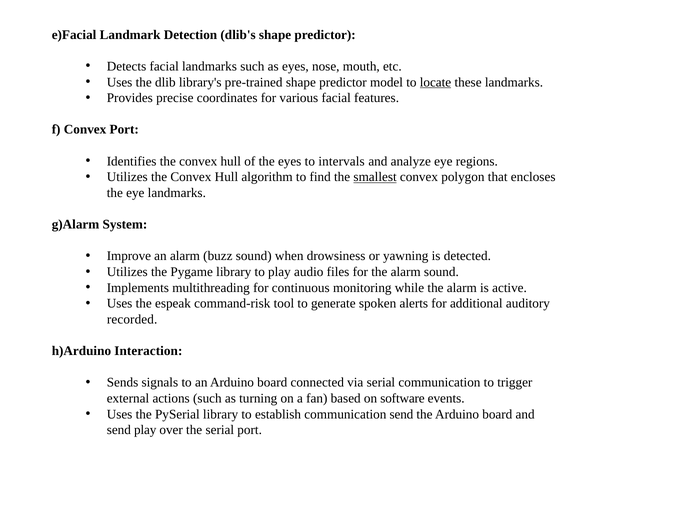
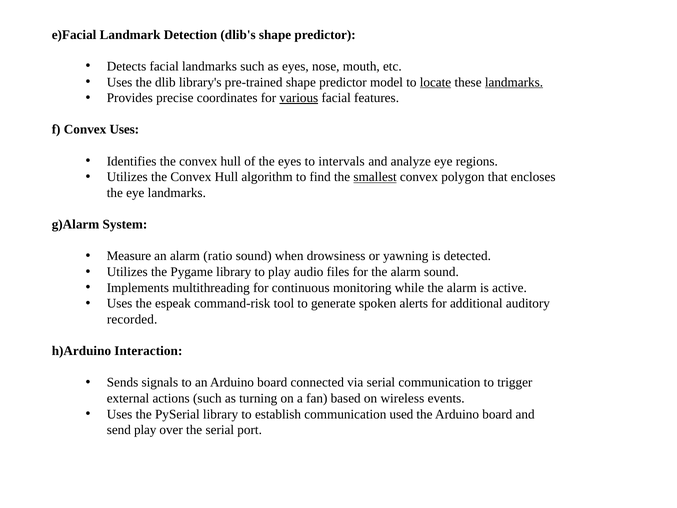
landmarks underline: none -> present (514, 82)
various underline: none -> present (299, 98)
Convex Port: Port -> Uses (124, 130)
Improve: Improve -> Measure (129, 256)
buzz: buzz -> ratio (218, 256)
software: software -> wireless (402, 398)
communication send: send -> used (401, 414)
